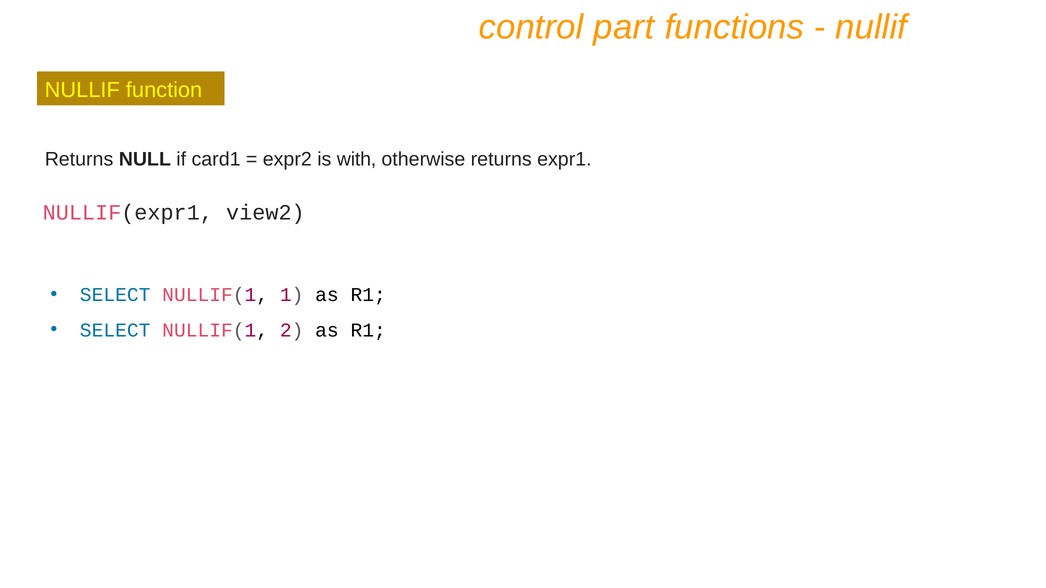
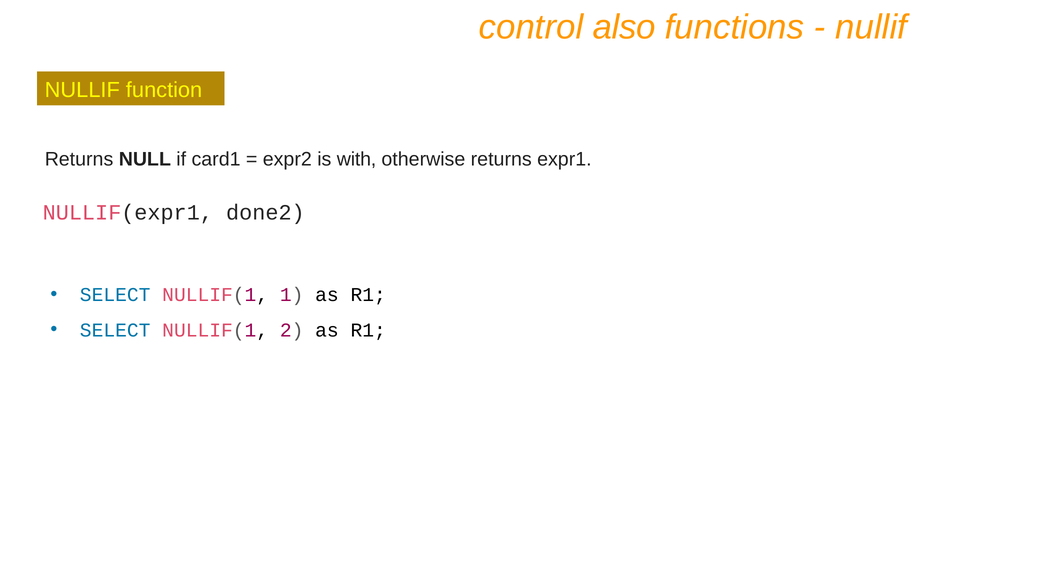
part: part -> also (624, 27)
view2: view2 -> done2 (265, 213)
